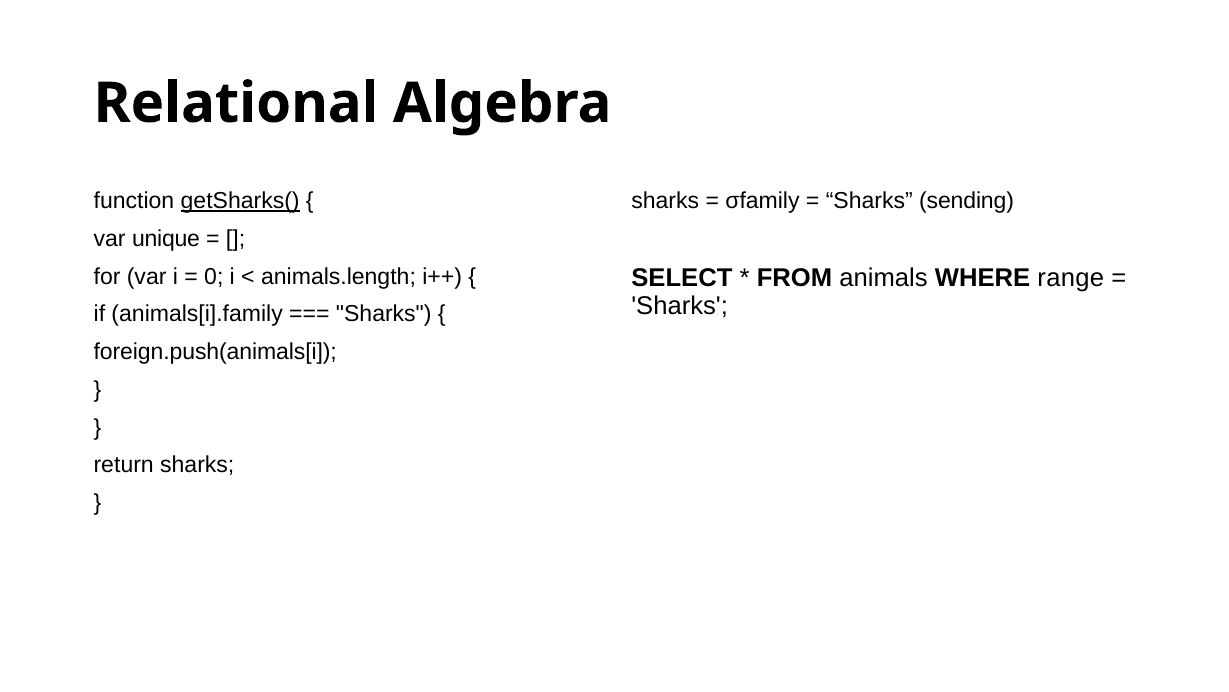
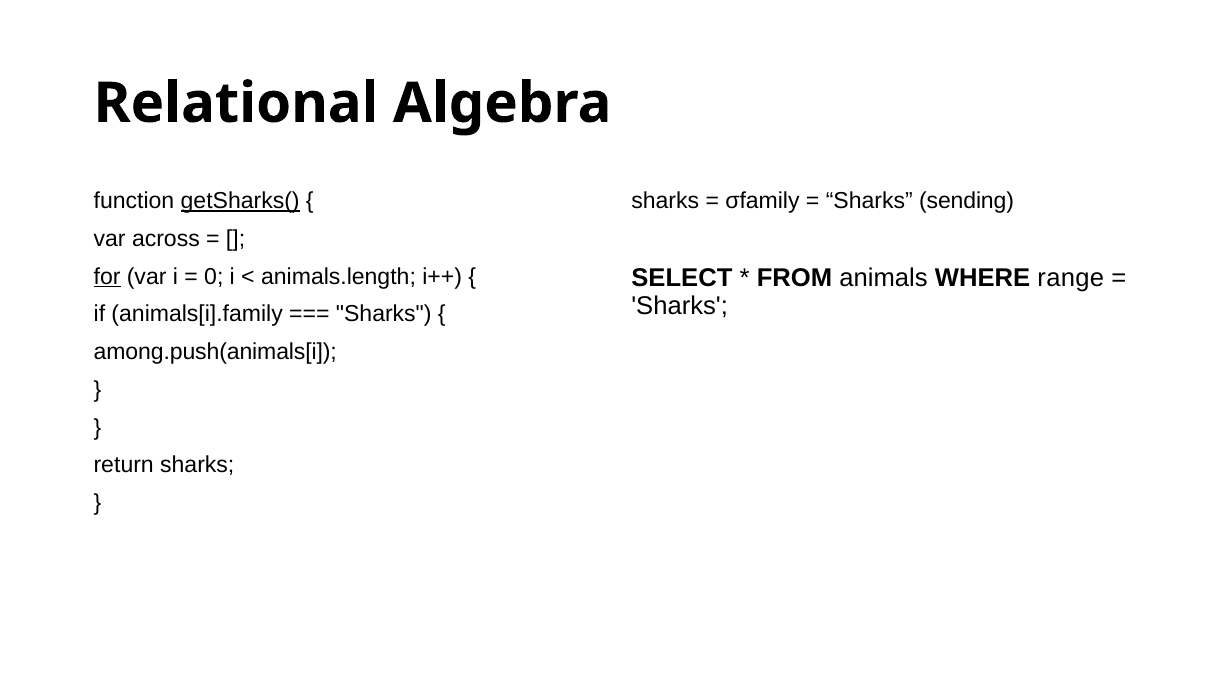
unique: unique -> across (166, 239)
for underline: none -> present (107, 276)
foreign.push(animals[i: foreign.push(animals[i -> among.push(animals[i (215, 352)
